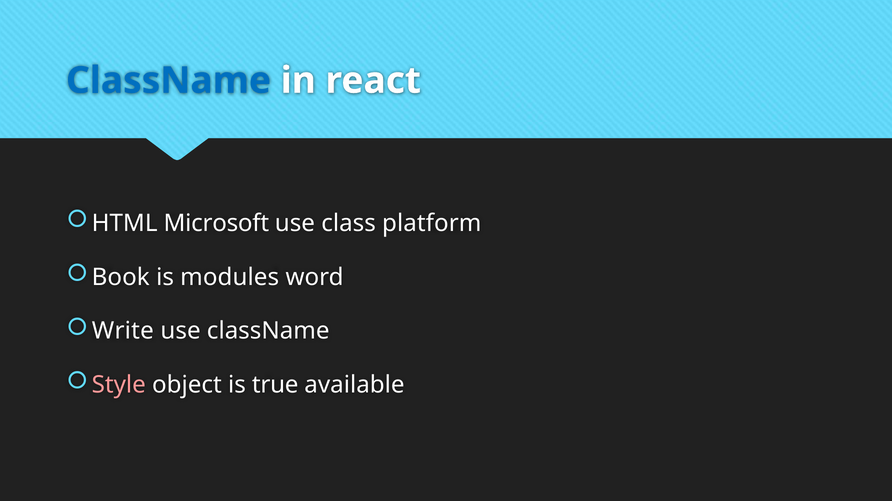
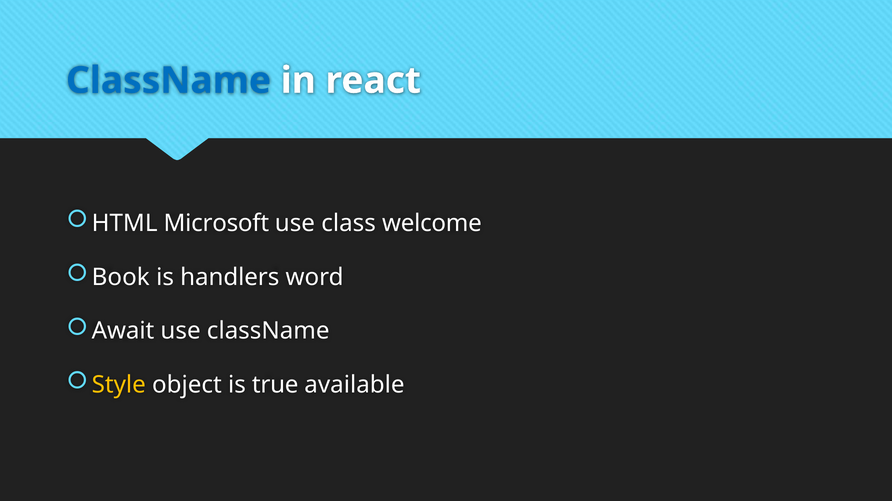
platform: platform -> welcome (432, 224)
modules: modules -> handlers (230, 278)
Write: Write -> Await (123, 332)
Style colour: pink -> yellow (119, 385)
